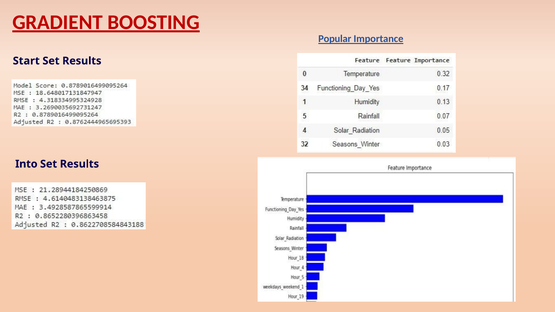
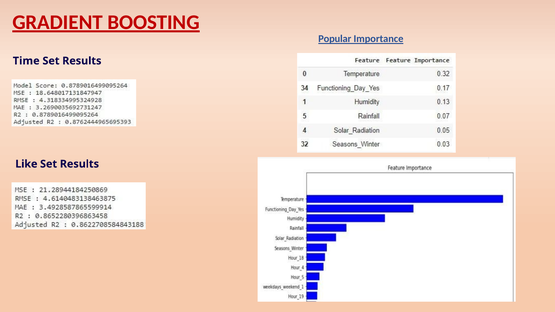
Start: Start -> Time (26, 61)
Into: Into -> Like (26, 164)
